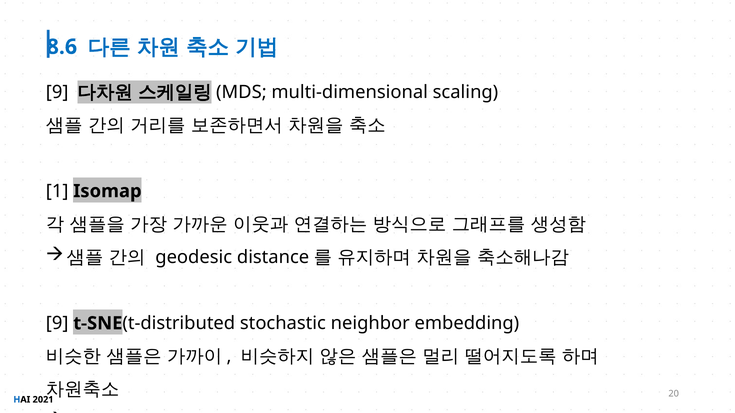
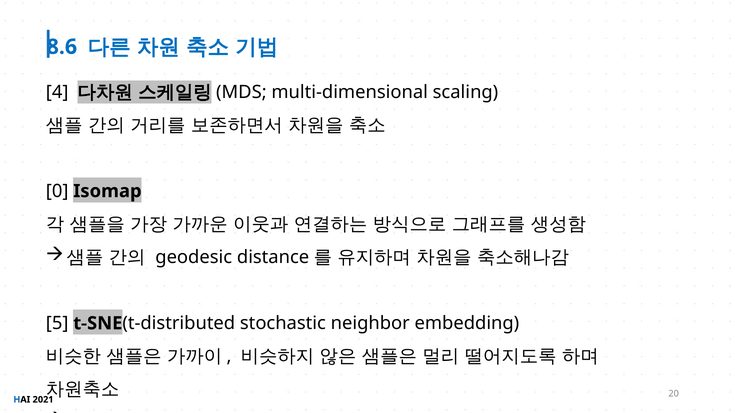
9: 9 -> 4 (57, 92)
1: 1 -> 0 (57, 191)
9: 9 -> 5 (57, 324)
